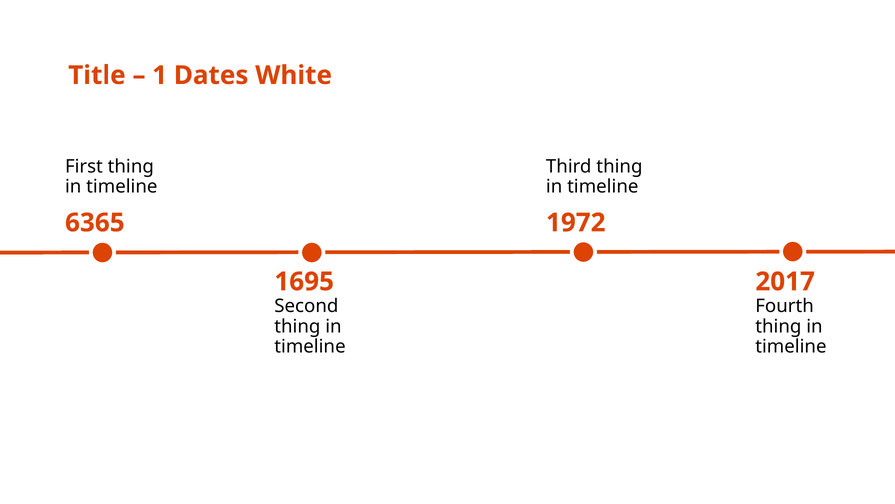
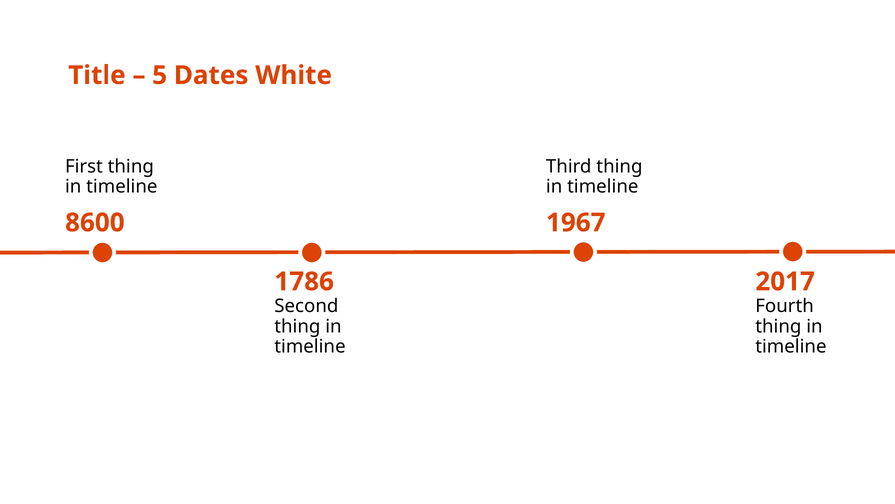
1: 1 -> 5 (160, 75)
6365: 6365 -> 8600 (95, 222)
1972: 1972 -> 1967 (576, 222)
1695: 1695 -> 1786 (304, 281)
